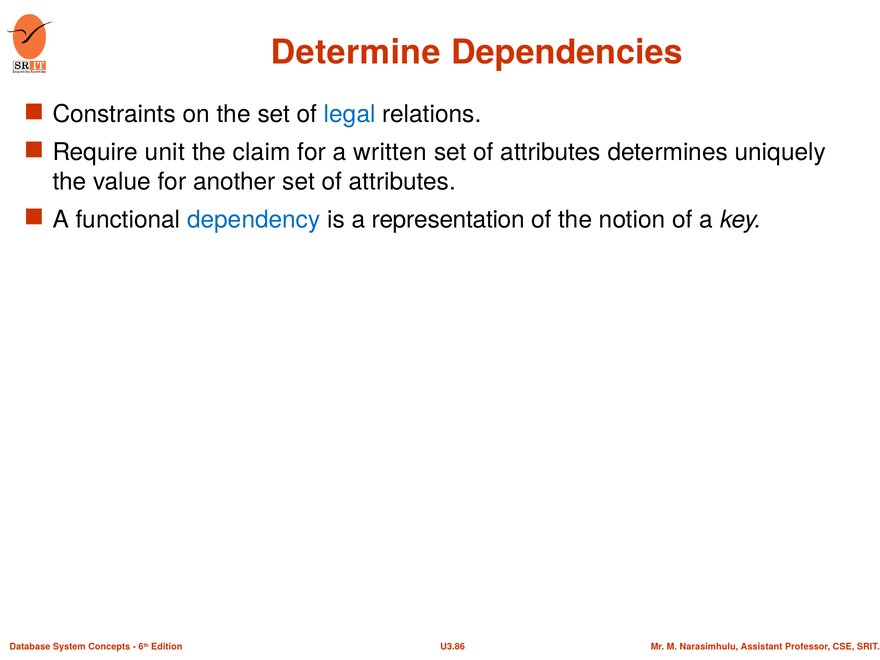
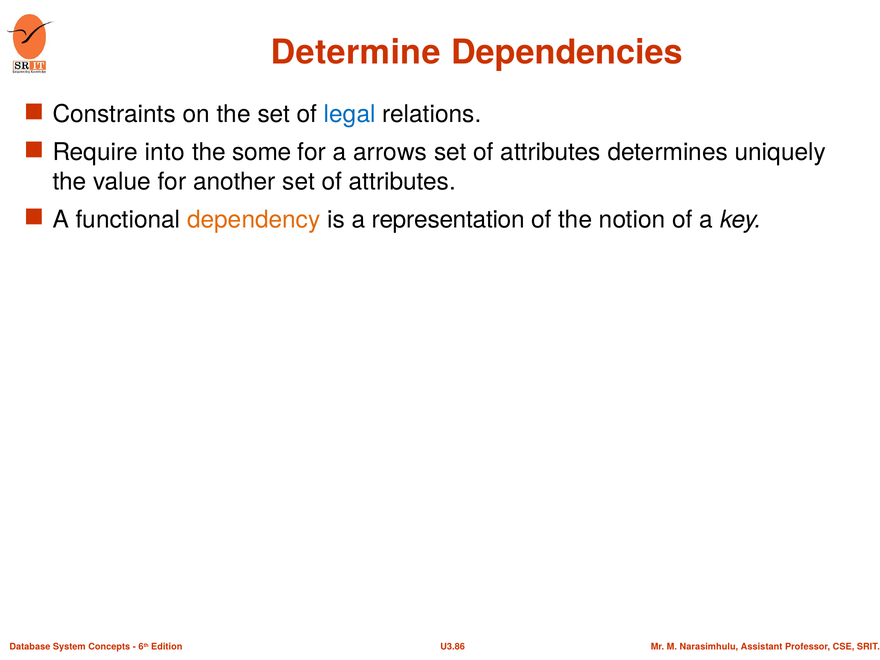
unit: unit -> into (165, 152)
claim: claim -> some (262, 152)
written: written -> arrows (390, 152)
dependency colour: blue -> orange (254, 219)
